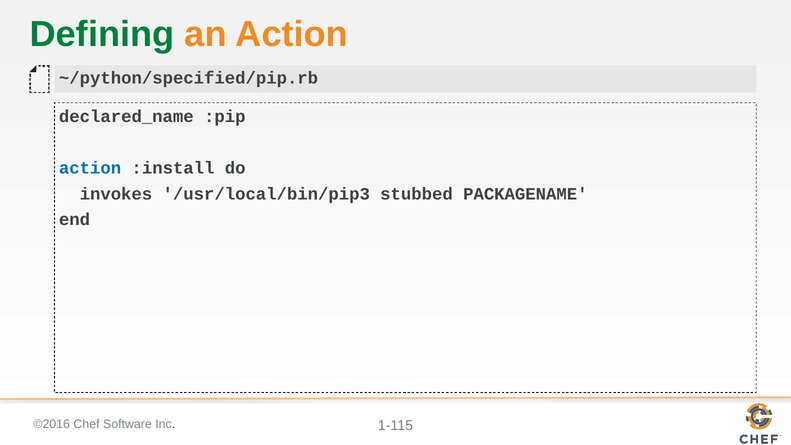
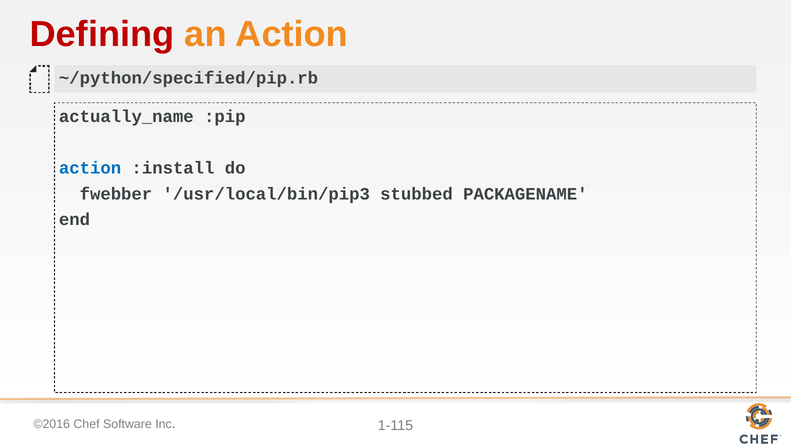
Defining colour: green -> red (102, 34)
declared_name: declared_name -> actually_name (126, 117)
invokes: invokes -> fwebber (116, 194)
